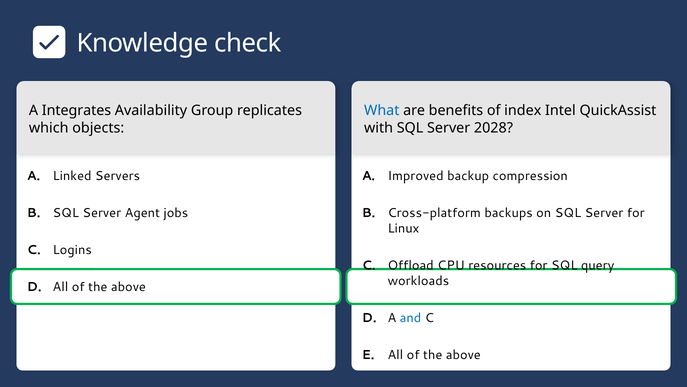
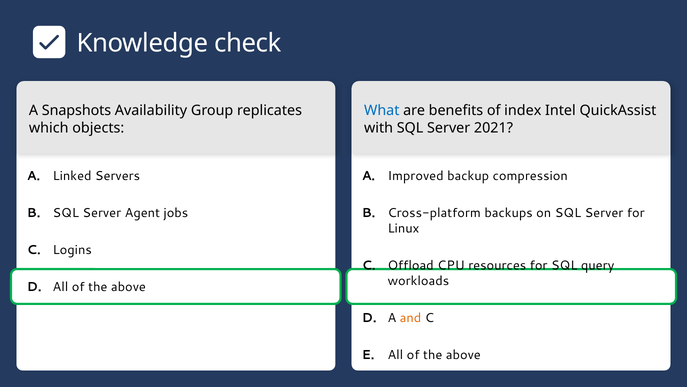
Integrates: Integrates -> Snapshots (77, 111)
2028: 2028 -> 2021 (493, 128)
and colour: blue -> orange (410, 317)
